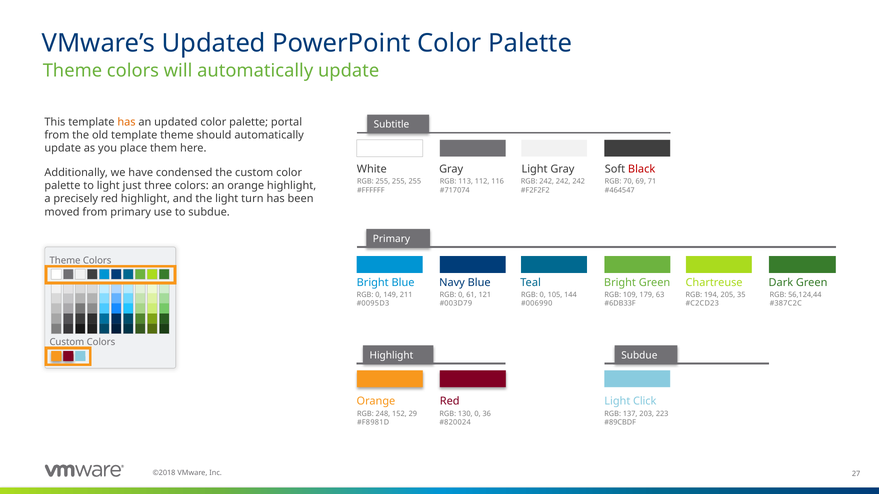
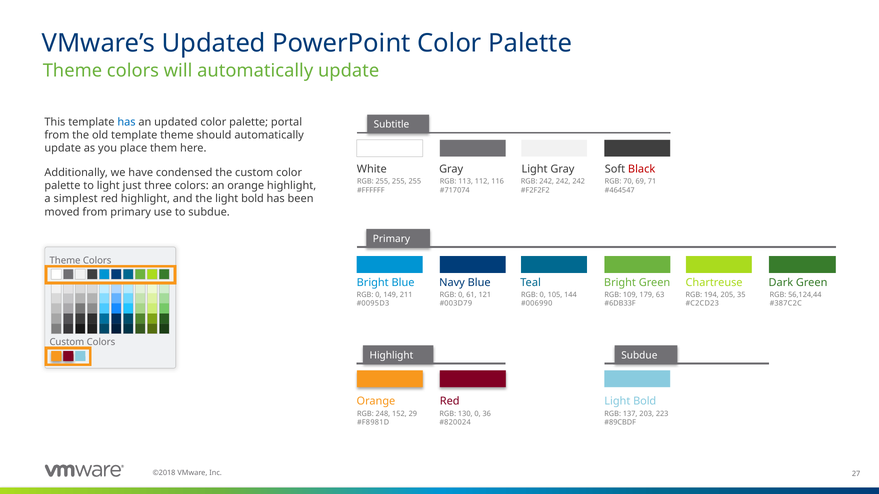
has colour: orange -> blue (126, 122)
precisely: precisely -> simplest (76, 199)
the light turn: turn -> bold (252, 199)
Click: Click -> Bold (645, 401)
